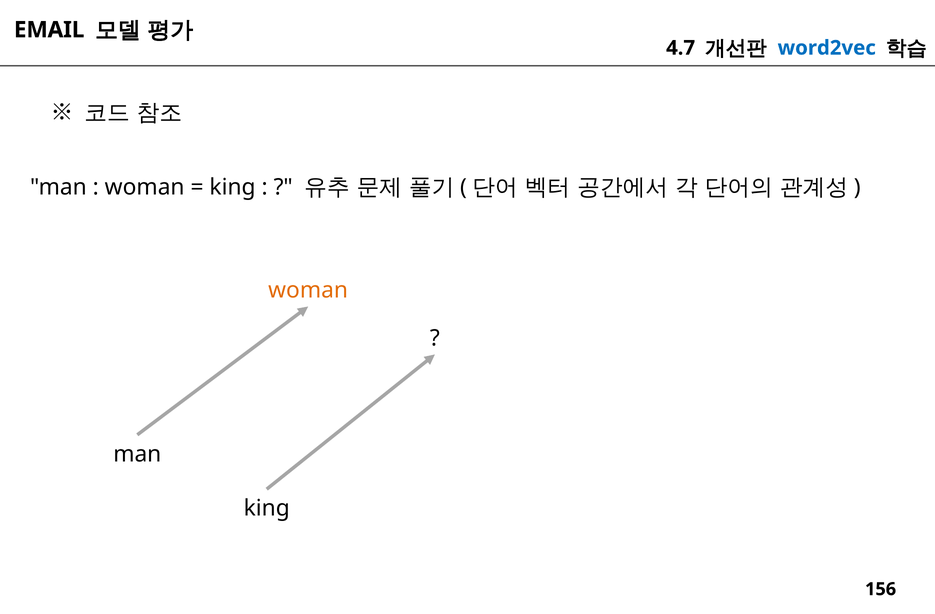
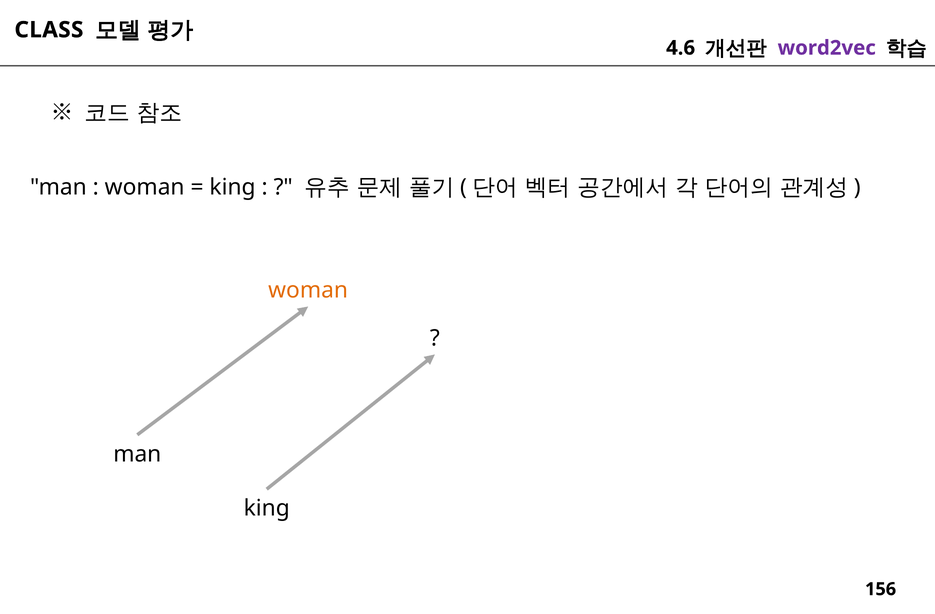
EMAIL: EMAIL -> CLASS (49, 30)
4.7: 4.7 -> 4.6 (681, 48)
word2vec colour: blue -> purple (827, 48)
